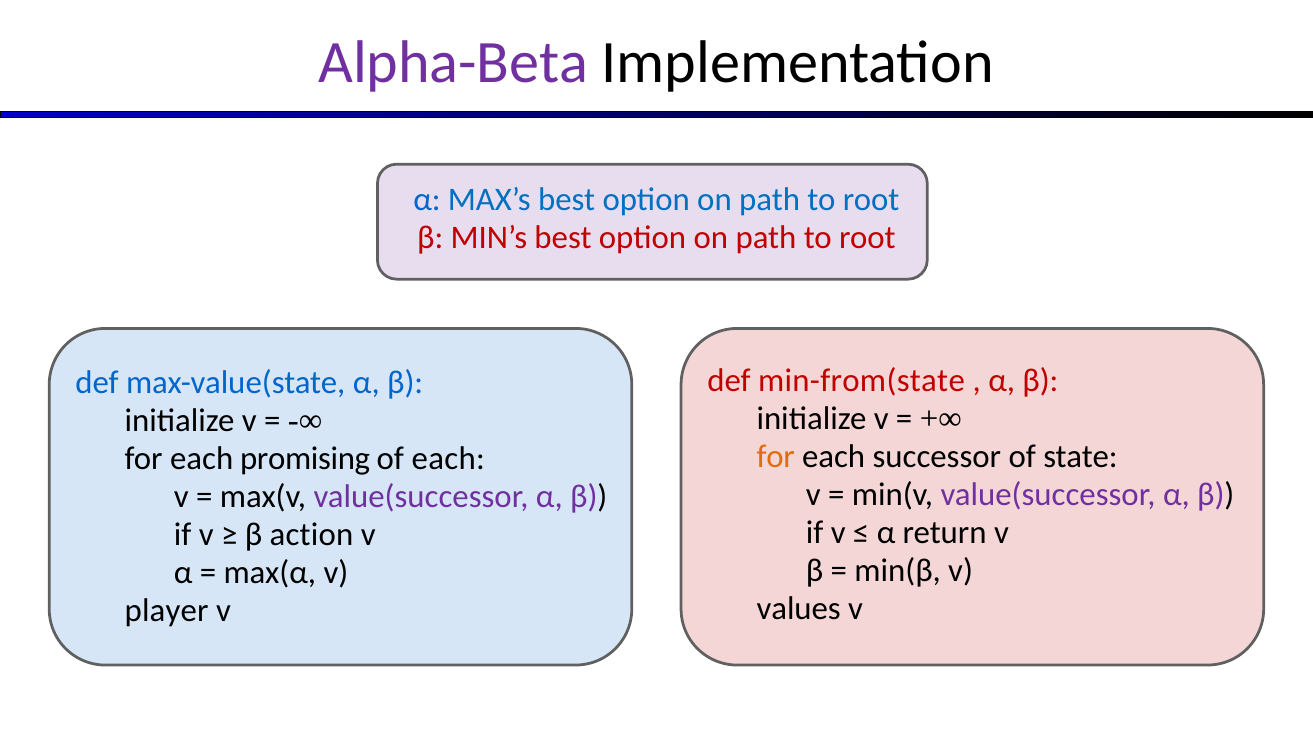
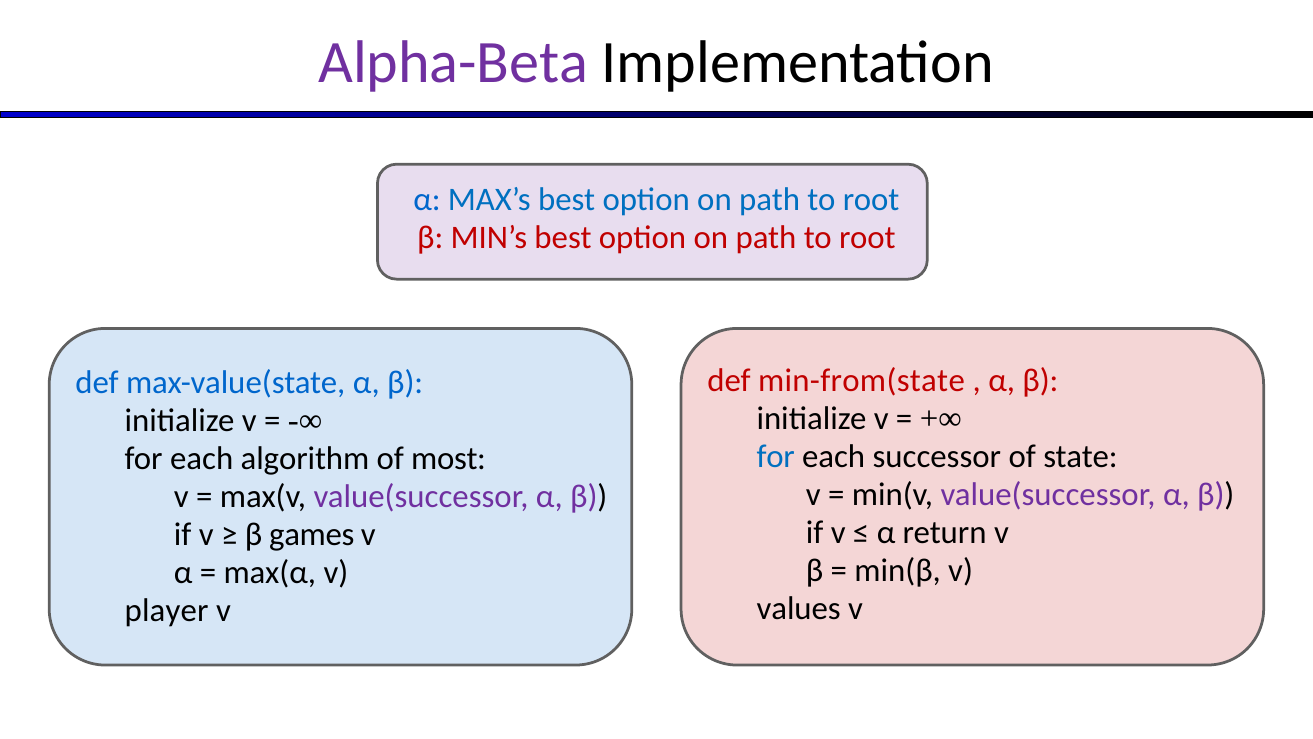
for colour: orange -> blue (776, 456)
promising: promising -> algorithm (305, 458)
of each: each -> most (449, 458)
action: action -> games (312, 534)
